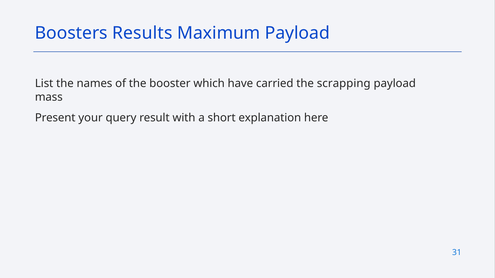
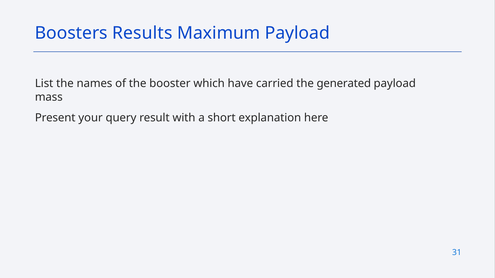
scrapping: scrapping -> generated (344, 84)
